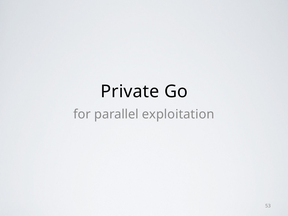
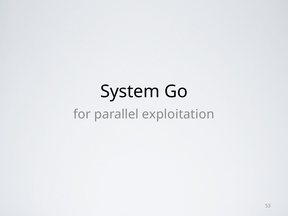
Private: Private -> System (130, 91)
